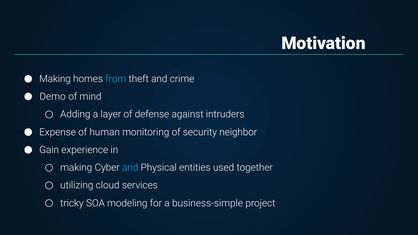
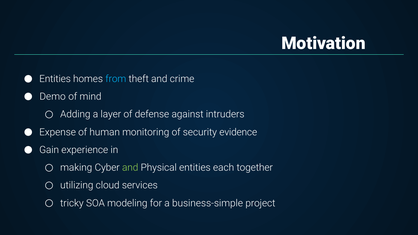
Making: Making -> Entities (55, 79)
neighbor: neighbor -> evidence (238, 132)
and colour: light blue -> light green (130, 168)
used: used -> each (224, 168)
